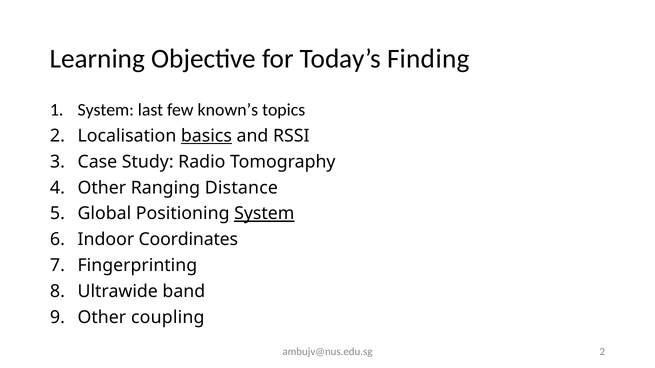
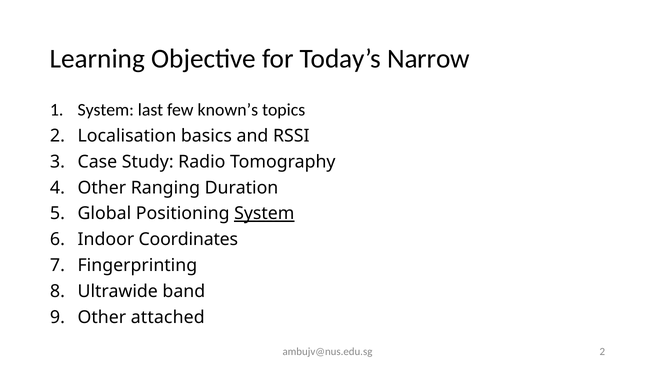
Finding: Finding -> Narrow (429, 59)
basics underline: present -> none (206, 136)
Distance: Distance -> Duration (242, 188)
coupling: coupling -> attached (168, 318)
